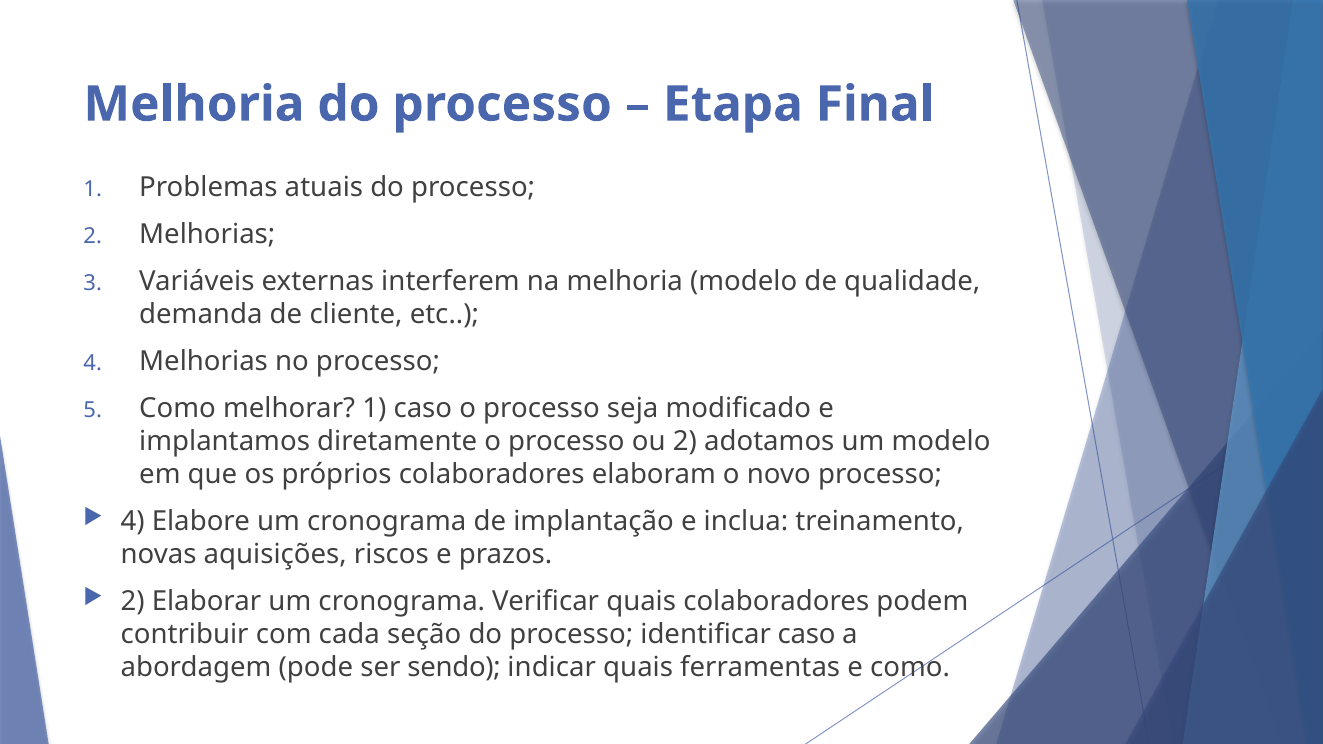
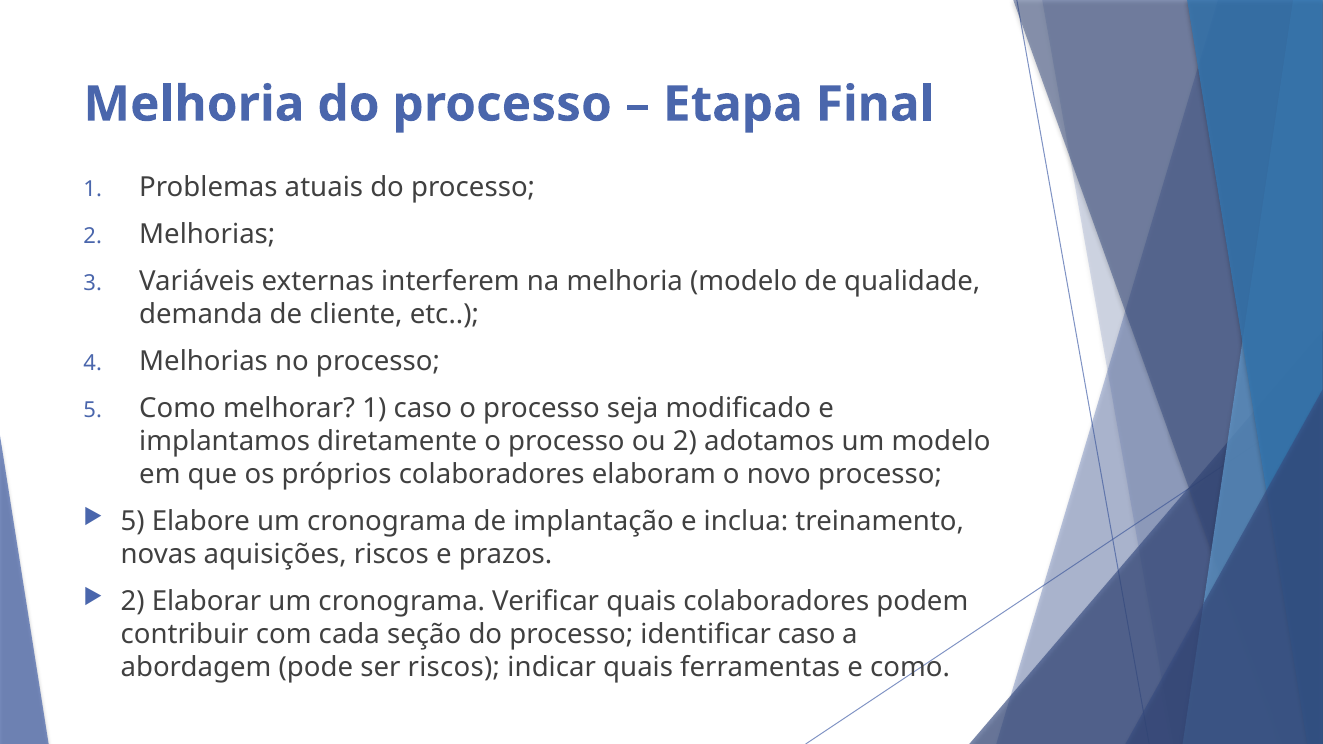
4: 4 -> 5 (133, 521)
ser sendo: sendo -> riscos (454, 667)
